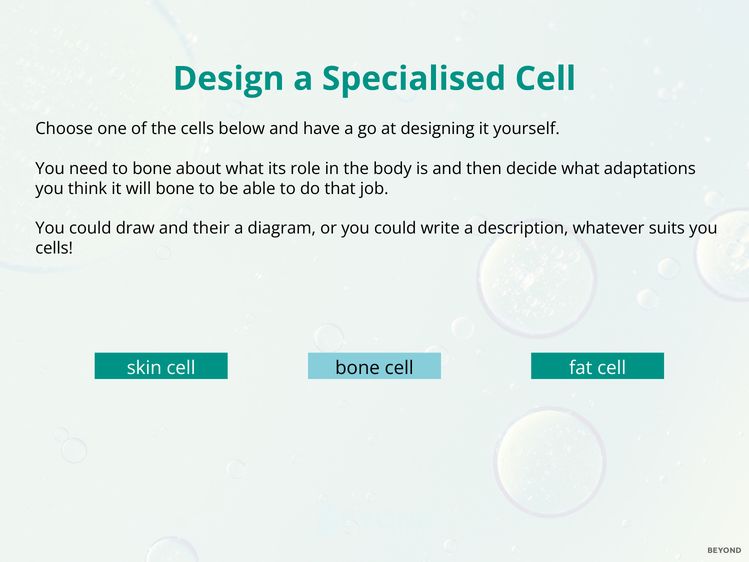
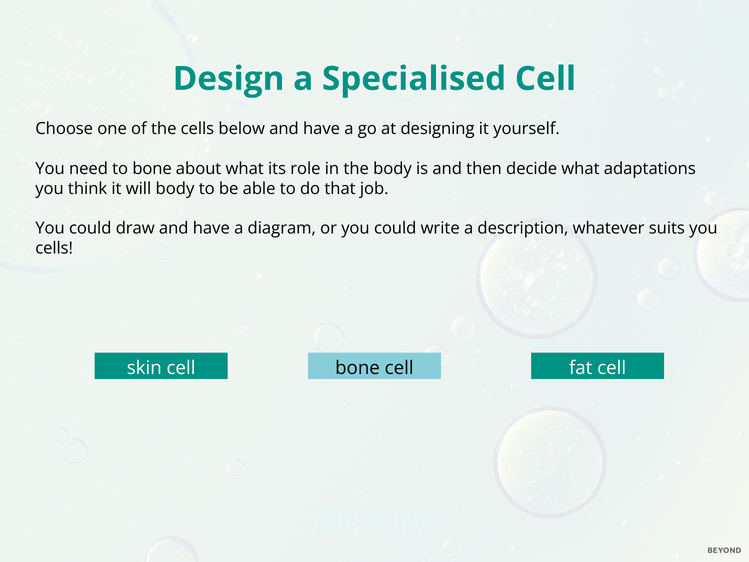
will bone: bone -> body (175, 188)
draw and their: their -> have (211, 228)
